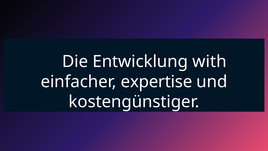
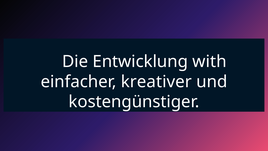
expertise: expertise -> kreativer (156, 82)
